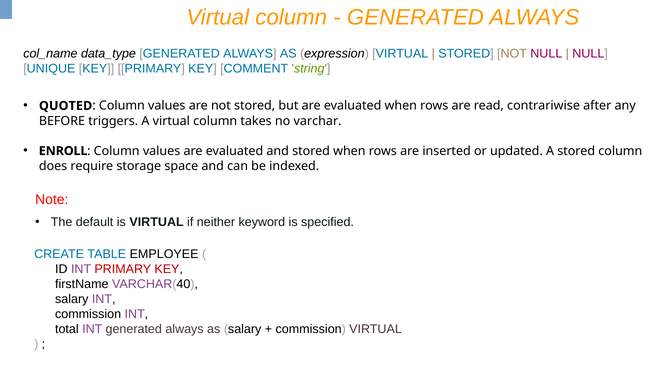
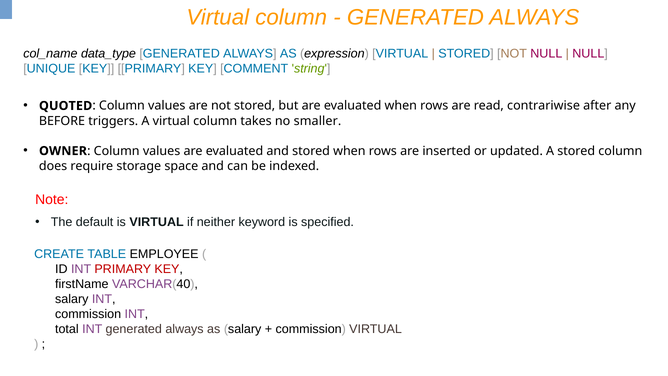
varchar: varchar -> smaller (317, 121)
ENROLL: ENROLL -> OWNER (63, 151)
